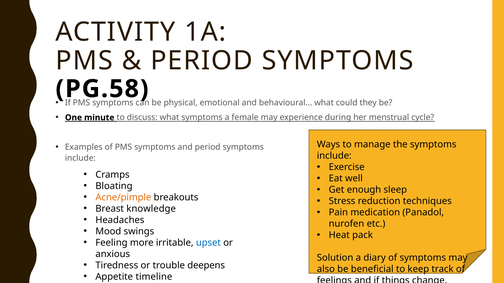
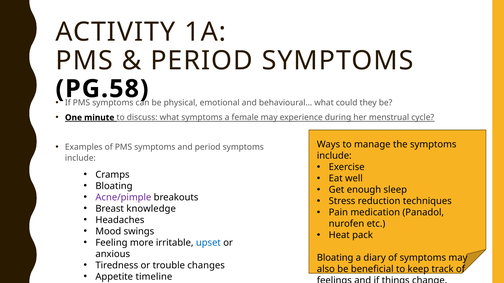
Acne/pimple colour: orange -> purple (123, 198)
Solution: Solution -> Bloating (335, 258)
deepens: deepens -> changes (206, 266)
